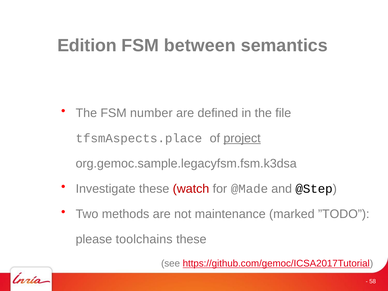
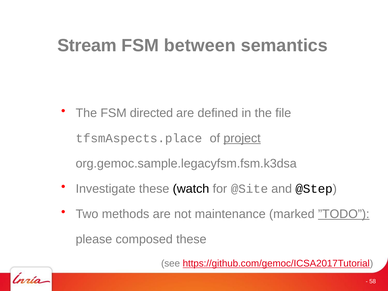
Edition: Edition -> Stream (87, 46)
number: number -> directed (151, 113)
watch colour: red -> black (191, 189)
@Made: @Made -> @Site (250, 189)
”TODO underline: none -> present (344, 214)
toolchains: toolchains -> composed (144, 239)
